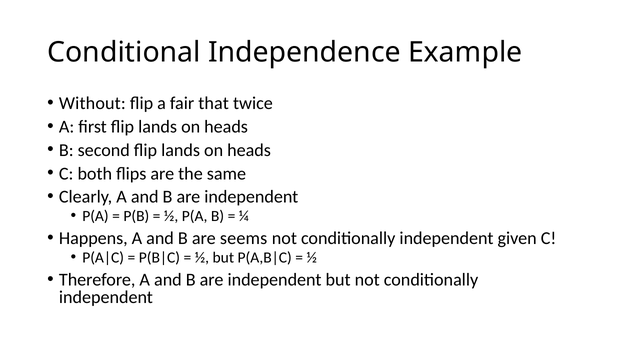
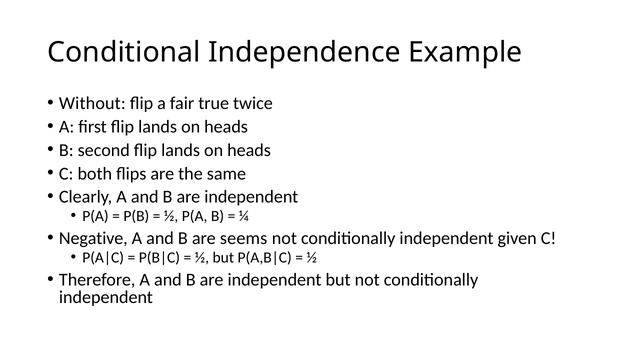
that: that -> true (214, 103)
Happens: Happens -> Negative (93, 239)
